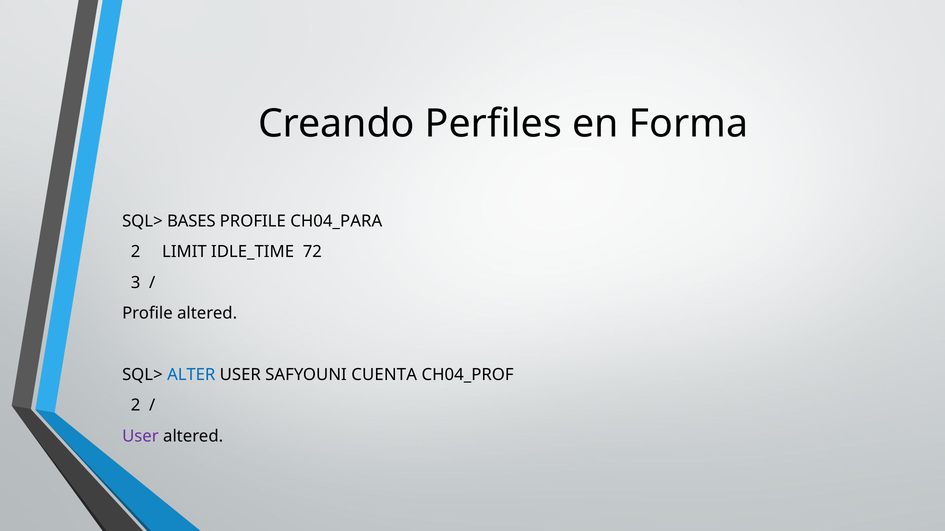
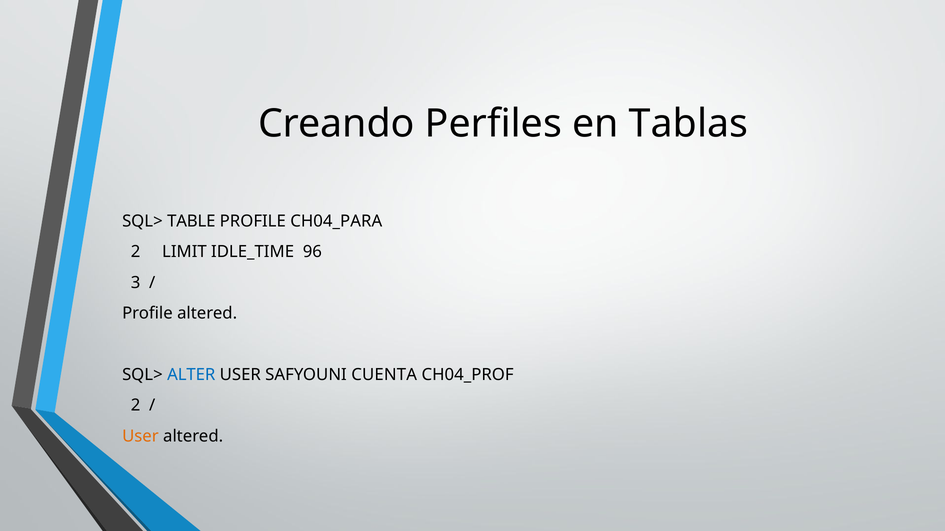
Forma: Forma -> Tablas (688, 124)
BASES: BASES -> TABLE (191, 221)
72: 72 -> 96 (312, 252)
User colour: purple -> orange (140, 436)
